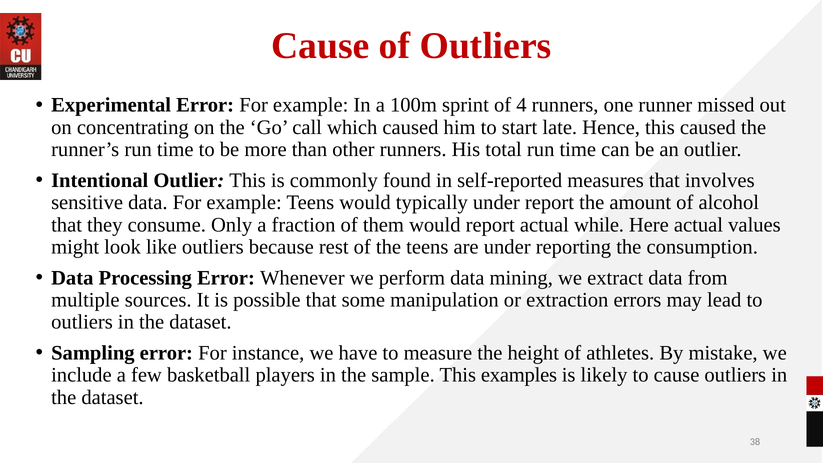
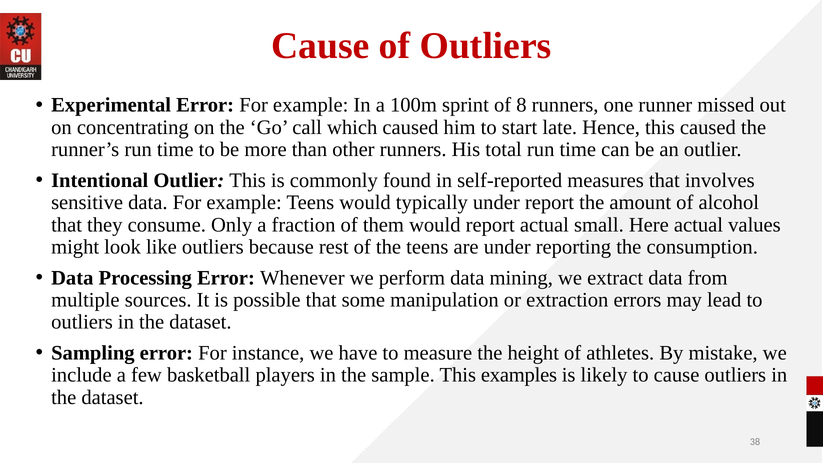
4: 4 -> 8 (521, 105)
while: while -> small (599, 225)
